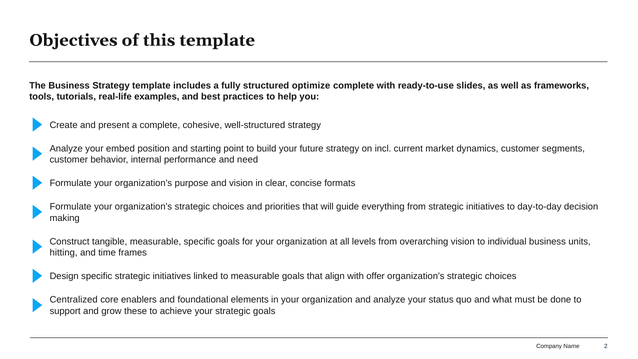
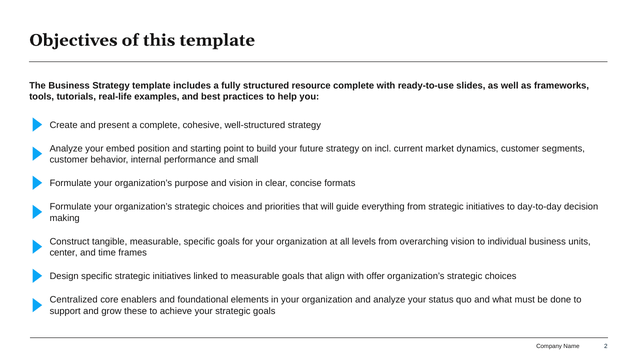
optimize: optimize -> resource (311, 86)
need: need -> small (248, 160)
hitting: hitting -> center (64, 253)
